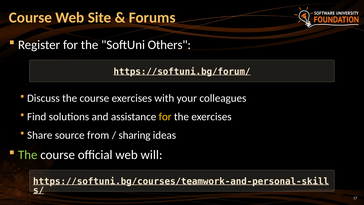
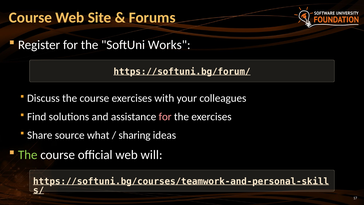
Others: Others -> Works (169, 45)
for colour: yellow -> pink (165, 117)
from: from -> what (98, 135)
